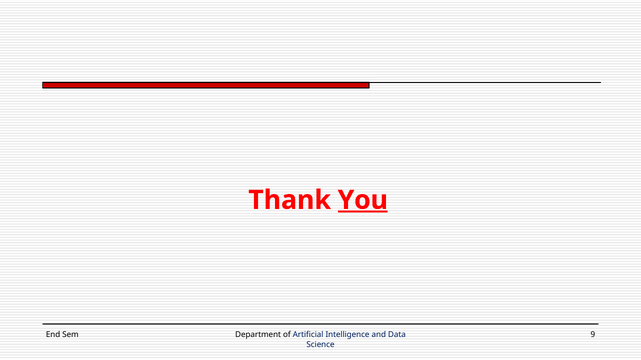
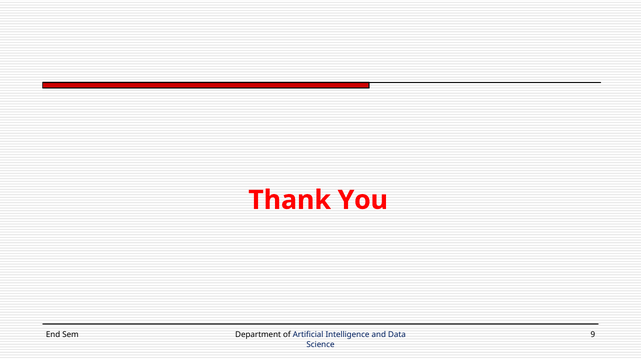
You underline: present -> none (363, 200)
